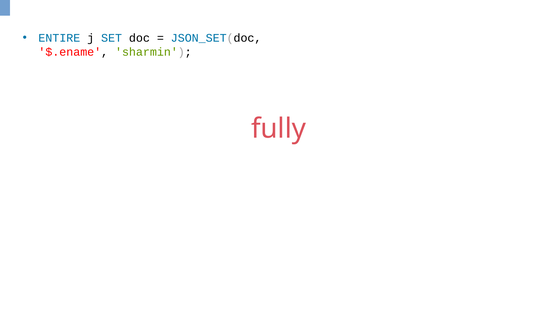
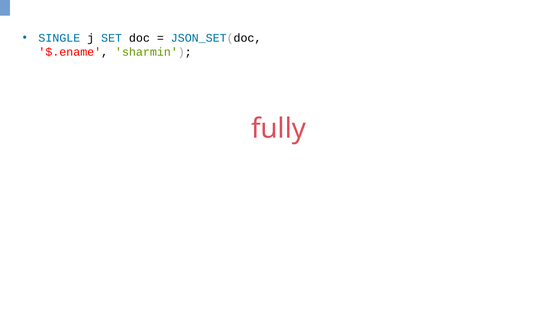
ENTIRE: ENTIRE -> SINGLE (59, 38)
